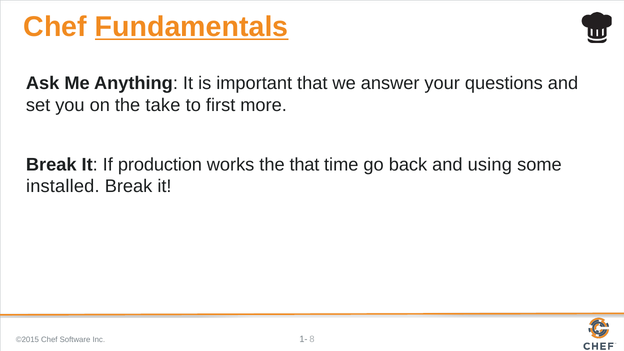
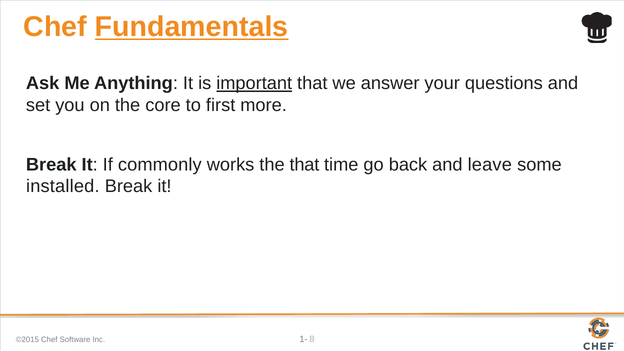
important underline: none -> present (254, 83)
take: take -> core (163, 105)
production: production -> commonly (160, 165)
using: using -> leave (490, 165)
